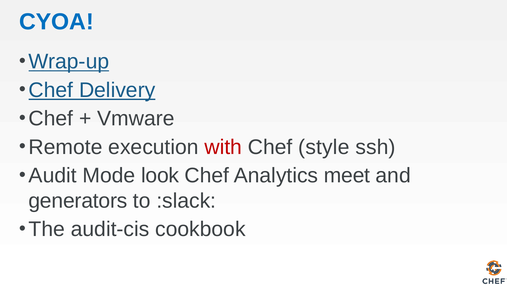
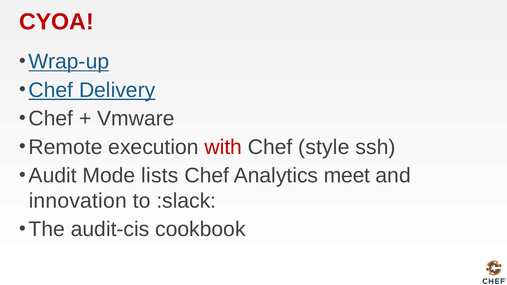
CYOA colour: blue -> red (56, 22)
look: look -> lists (160, 176)
generators: generators -> innovation (78, 201)
